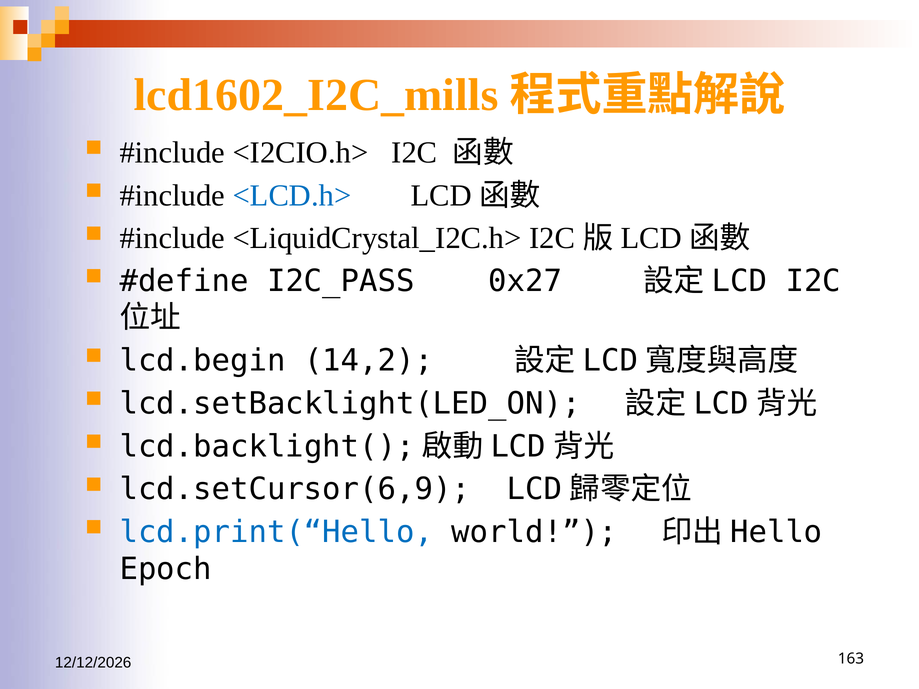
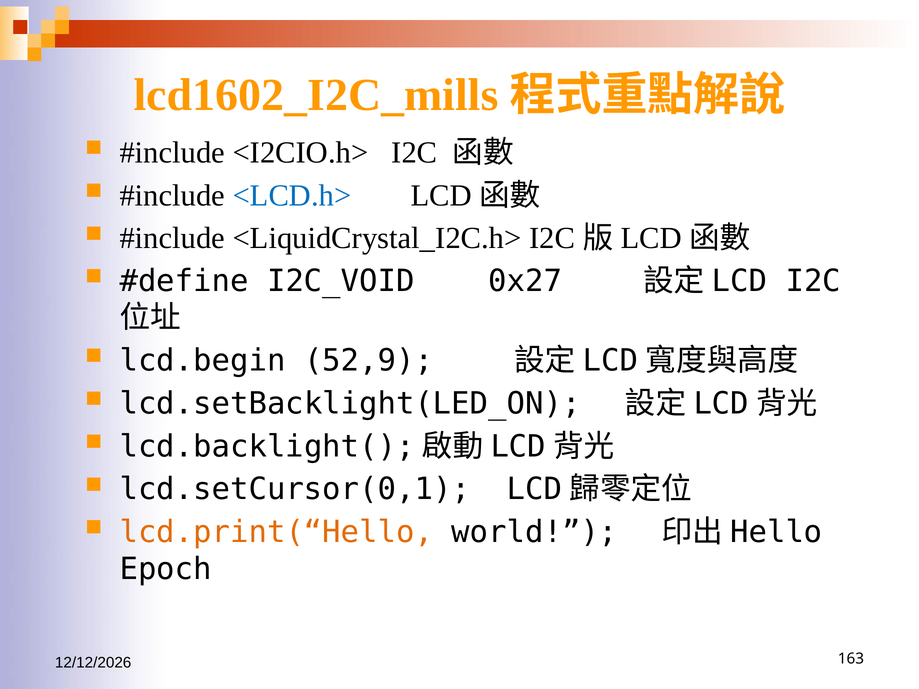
I2C_PASS: I2C_PASS -> I2C_VOID (341, 281)
14,2: 14,2 -> 52,9 (369, 361)
lcd.setCursor(6,9: lcd.setCursor(6,9 -> lcd.setCursor(0,1 (295, 489)
lcd.print(“Hello colour: blue -> orange (276, 532)
